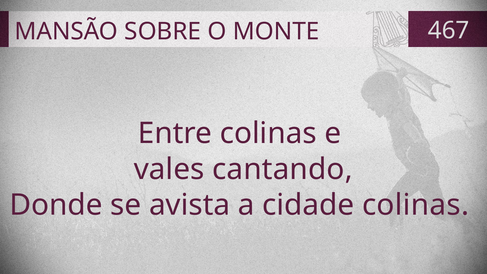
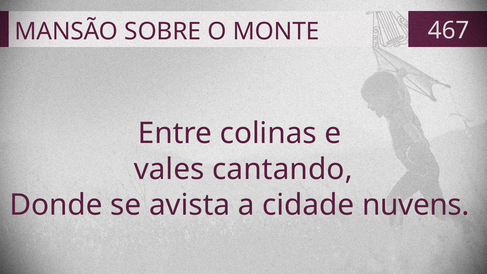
cidade colinas: colinas -> nuvens (416, 205)
